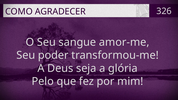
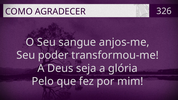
amor-me: amor-me -> anjos-me (124, 42)
